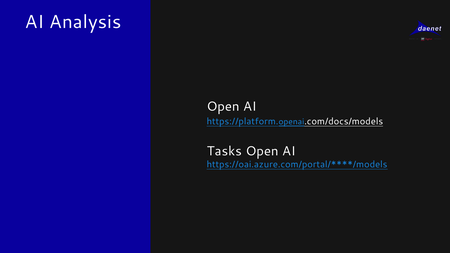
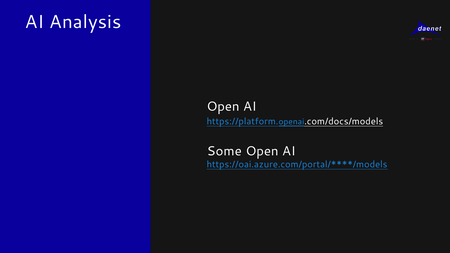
Tasks: Tasks -> Some (224, 151)
